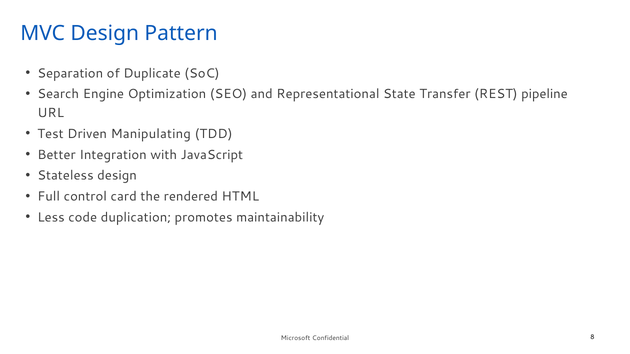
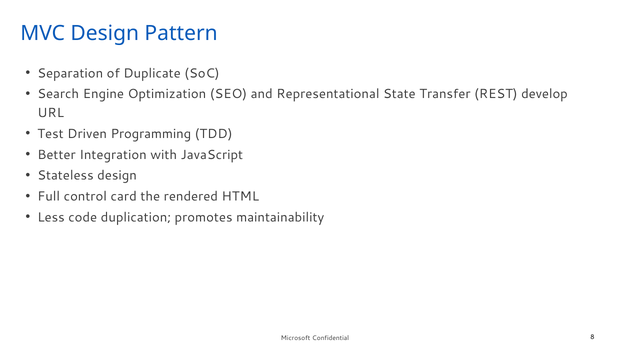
pipeline: pipeline -> develop (544, 94)
Manipulating: Manipulating -> Programming (151, 134)
